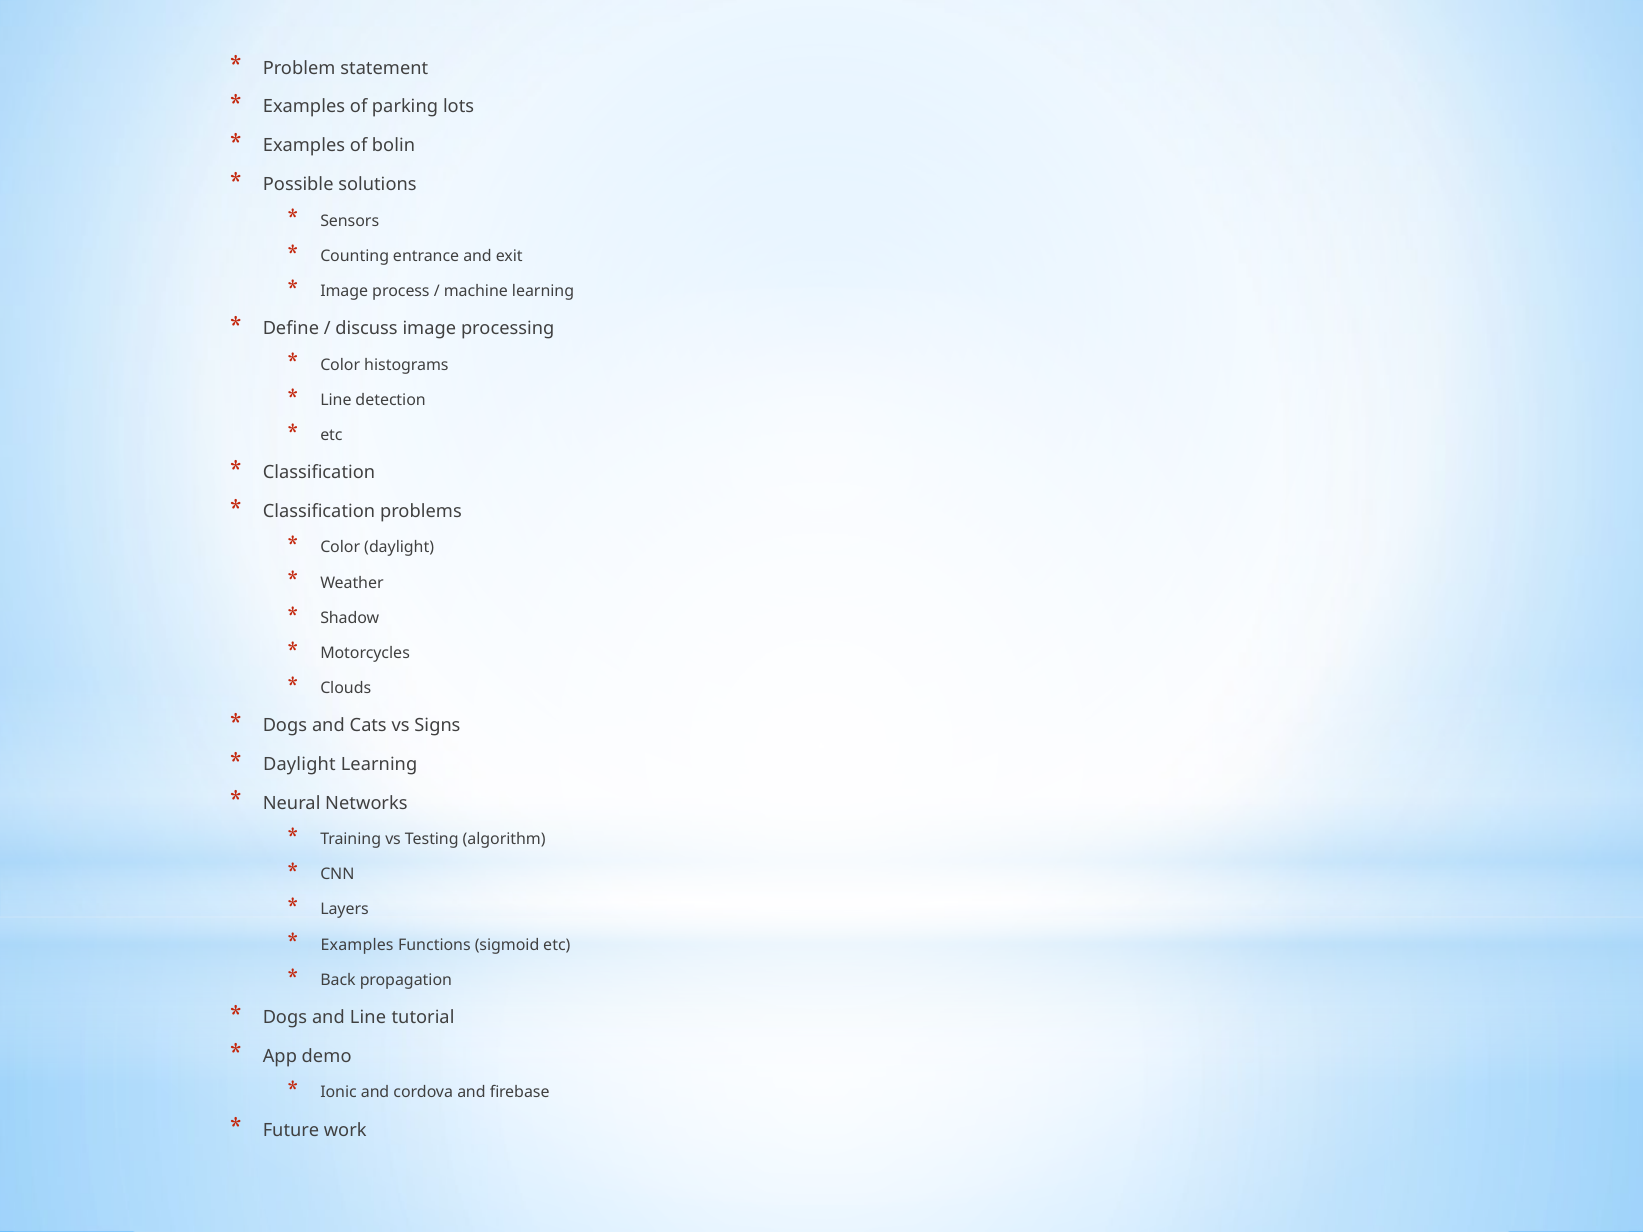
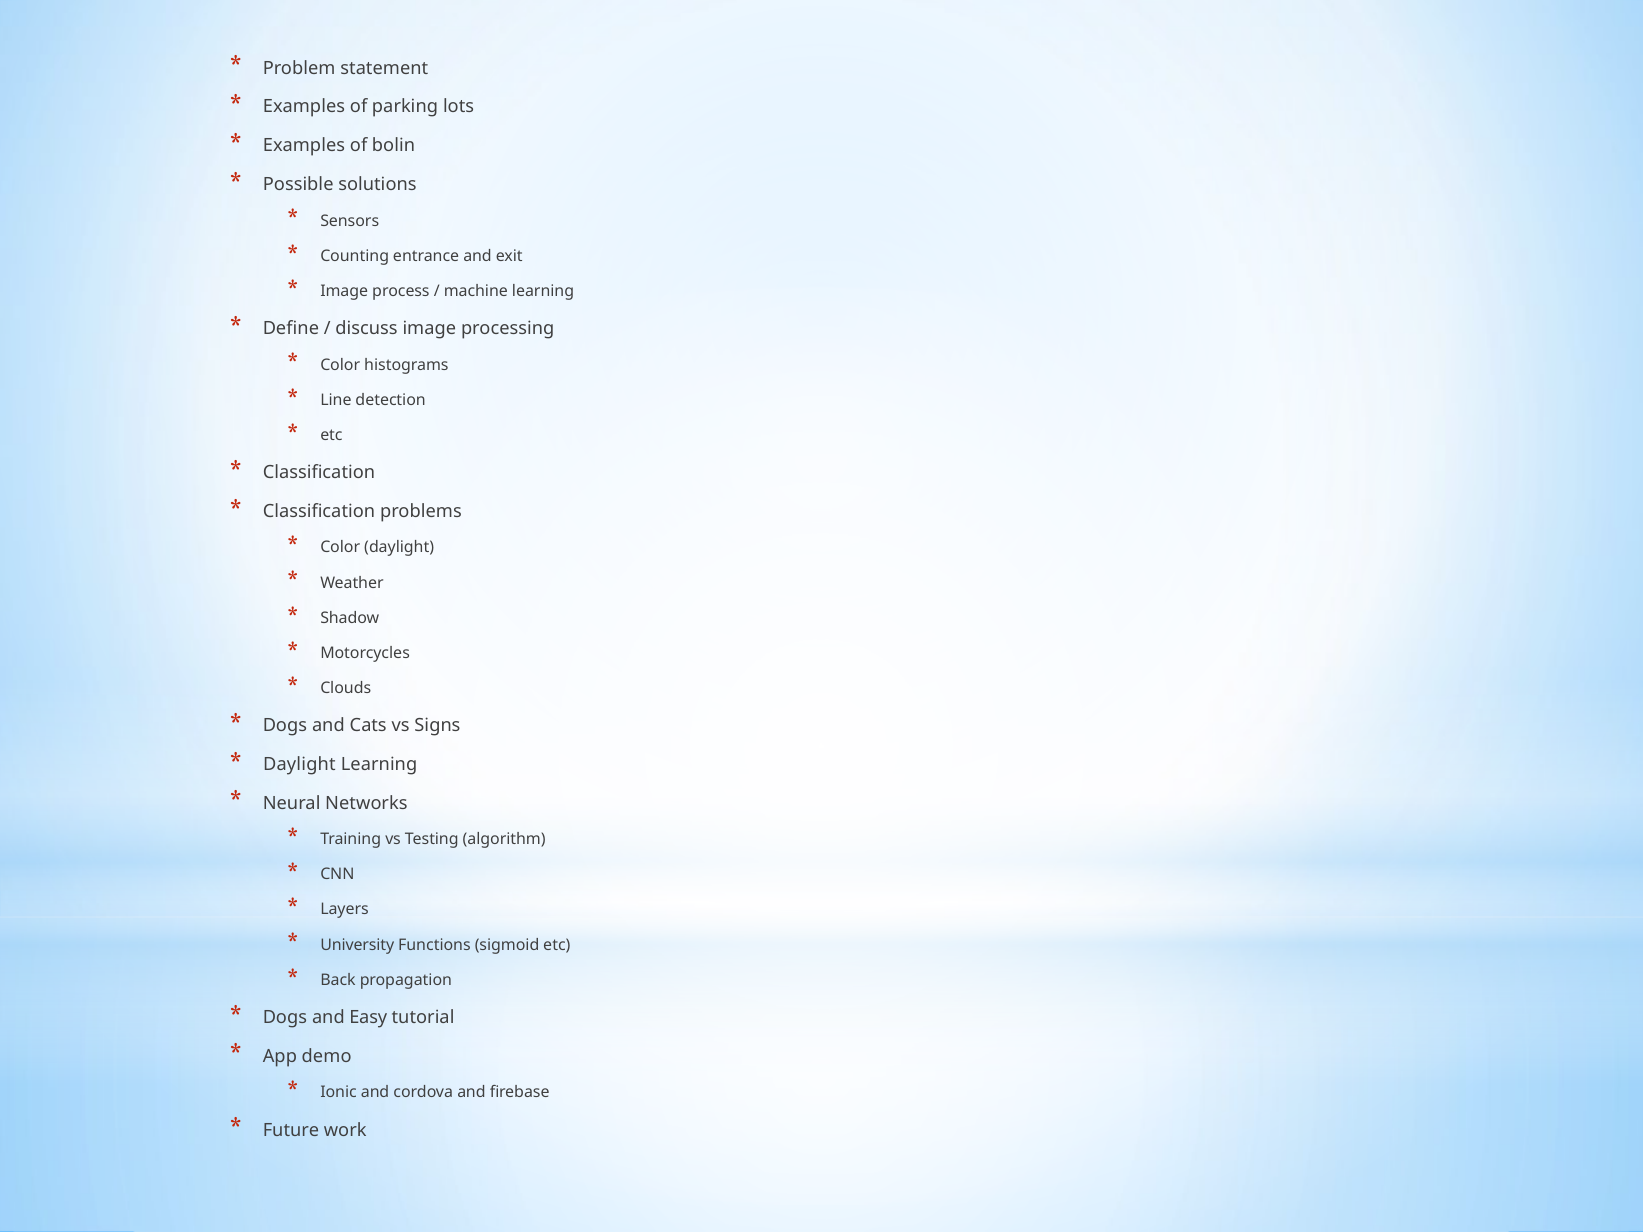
Examples: Examples -> University (357, 945)
and Line: Line -> Easy (368, 1018)
